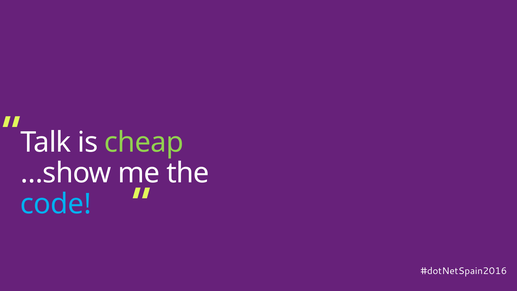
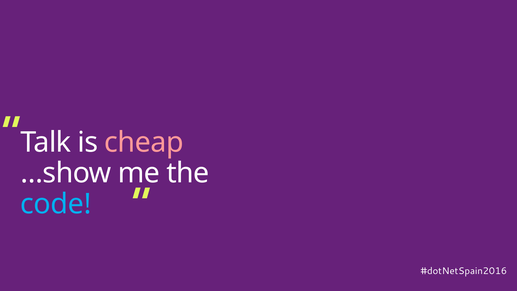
cheap colour: light green -> pink (144, 142)
